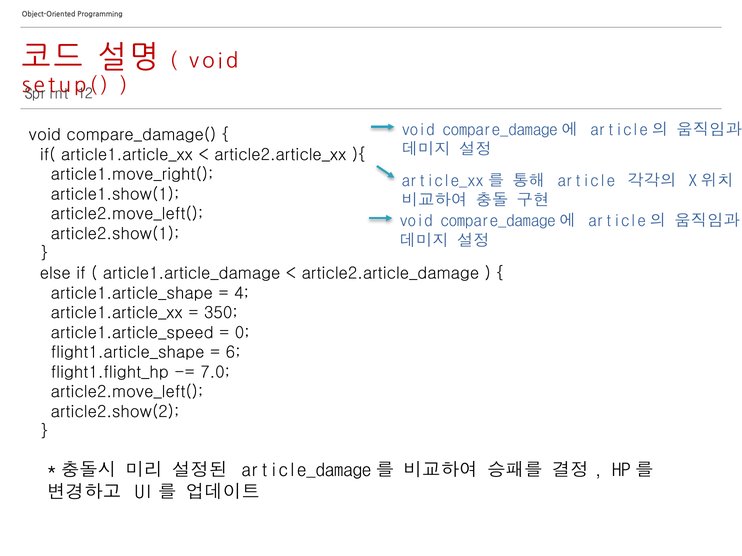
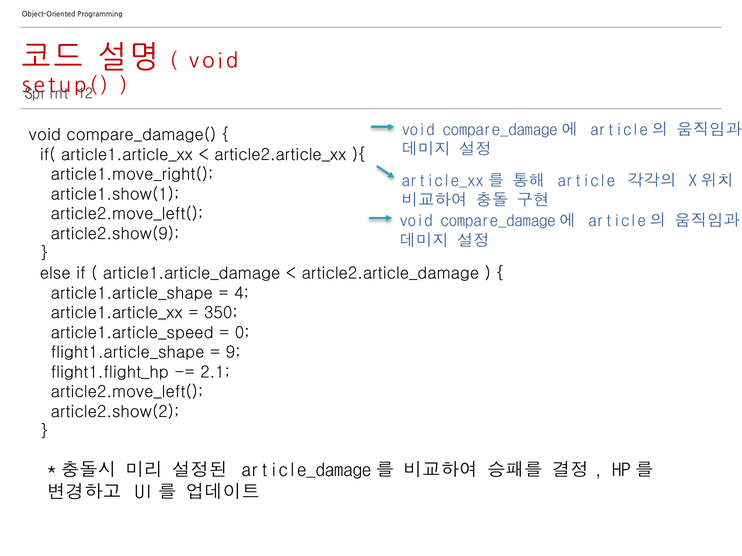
article2.show(1: article2.show(1 -> article2.show(9 (115, 234)
6: 6 -> 9 (233, 353)
7.0: 7.0 -> 2.1 (215, 372)
